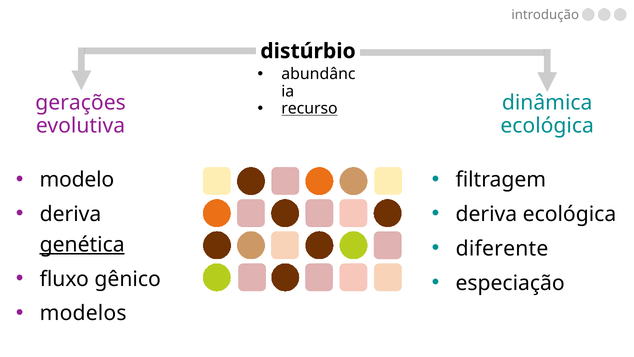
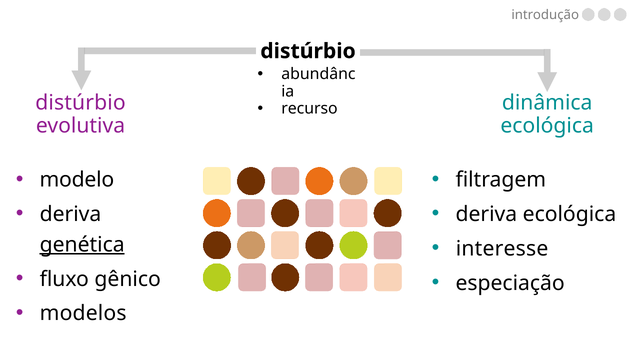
gerações: gerações -> distúrbio (80, 103)
recurso underline: present -> none (309, 108)
diferente: diferente -> interesse (502, 248)
